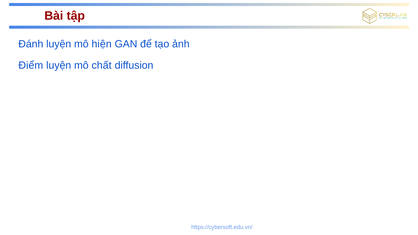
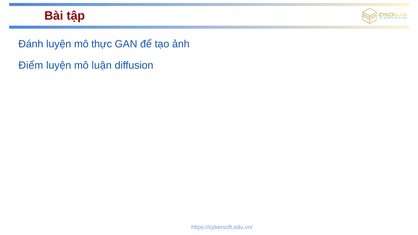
hiện: hiện -> thực (102, 44)
chất: chất -> luận (102, 65)
